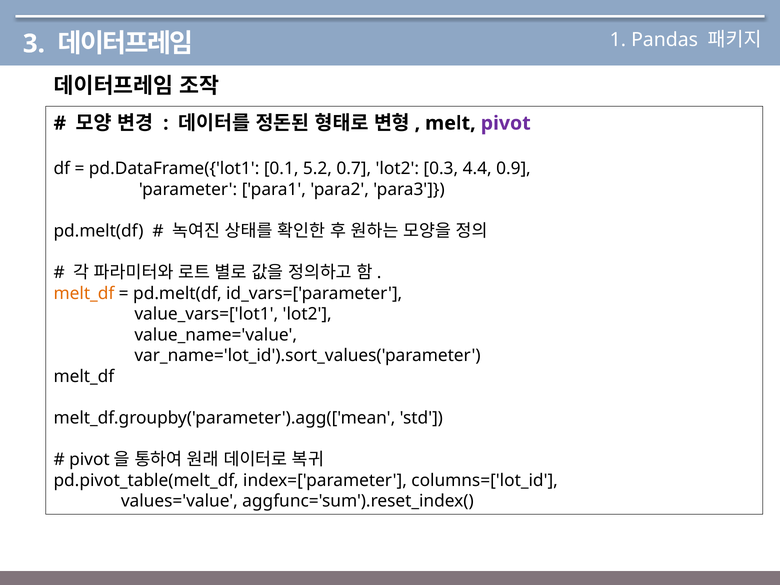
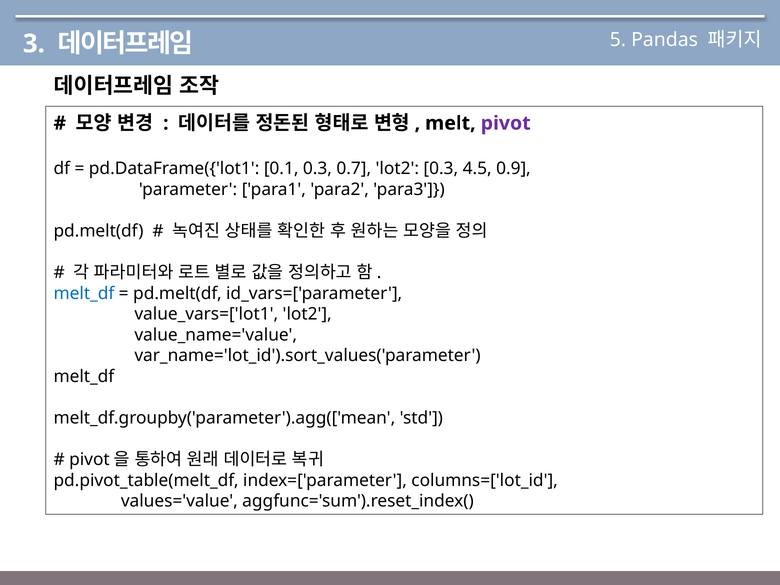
1: 1 -> 5 (618, 40)
0.1 5.2: 5.2 -> 0.3 (317, 169)
4.4: 4.4 -> 4.5 (477, 169)
melt_df colour: orange -> blue (84, 293)
